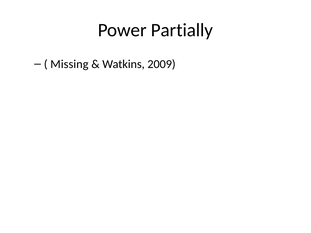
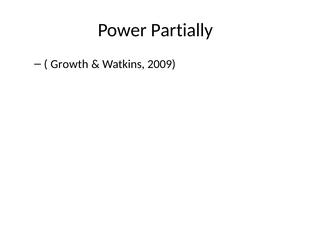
Missing: Missing -> Growth (69, 64)
